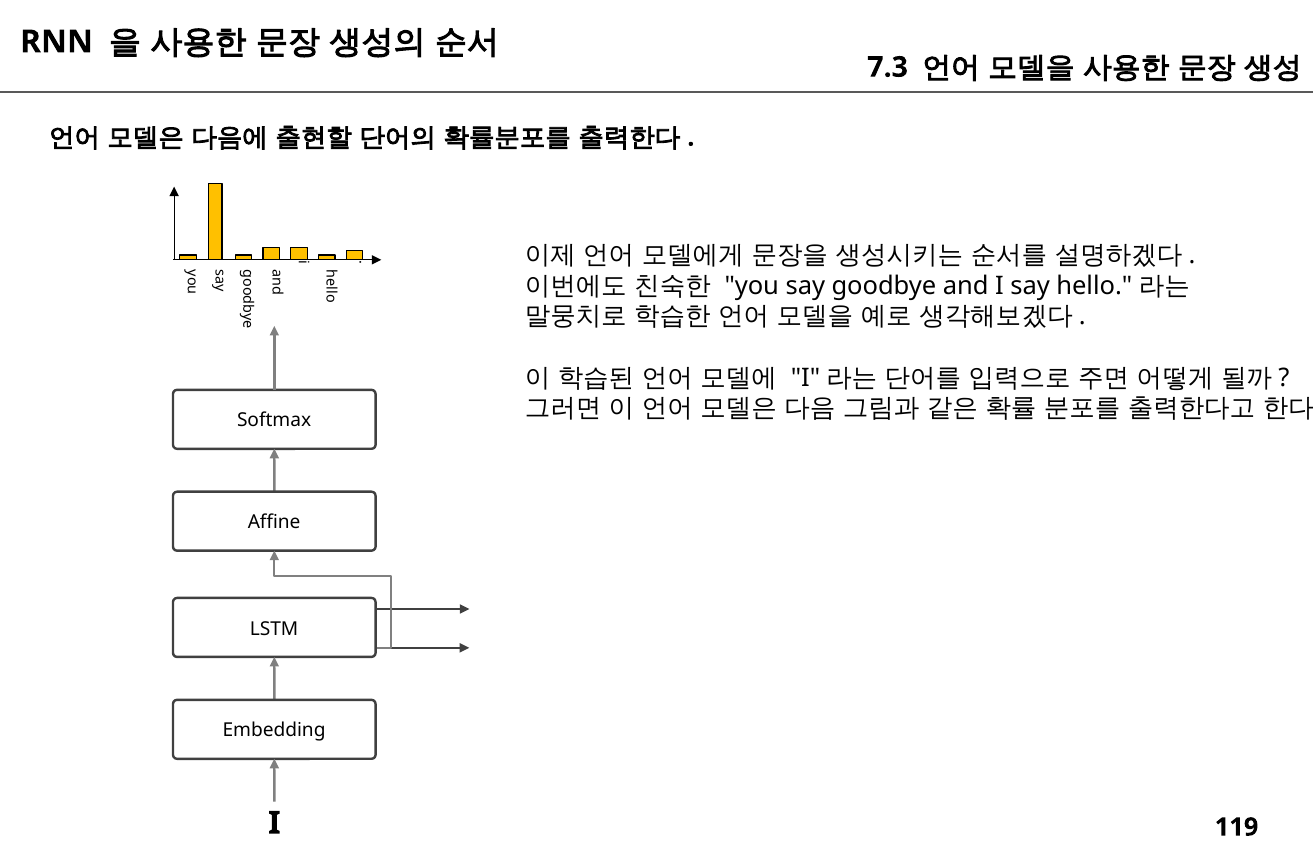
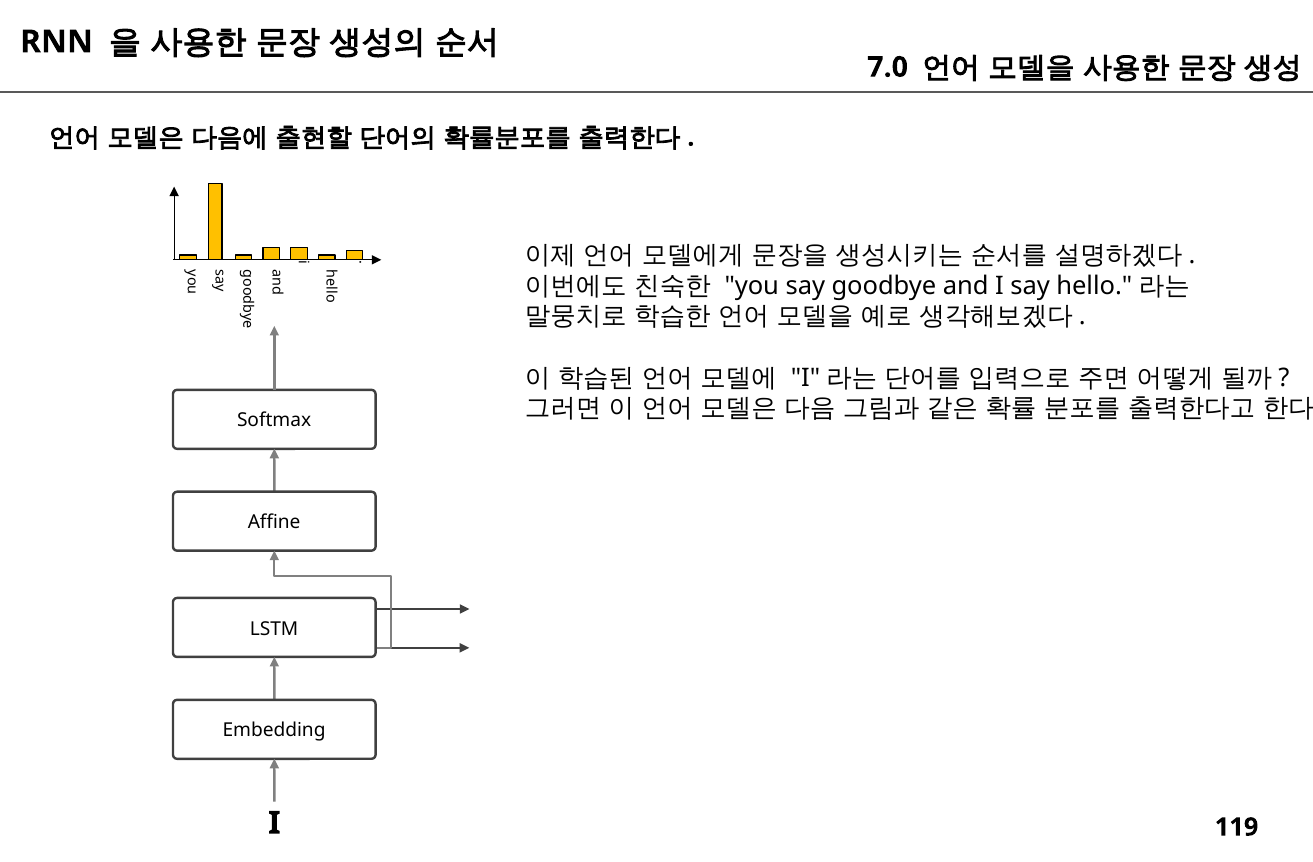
7.3: 7.3 -> 7.0 (888, 67)
